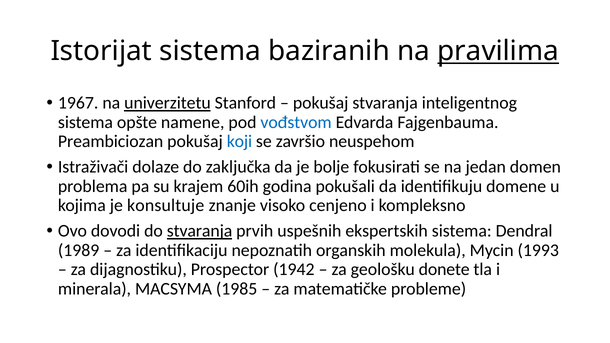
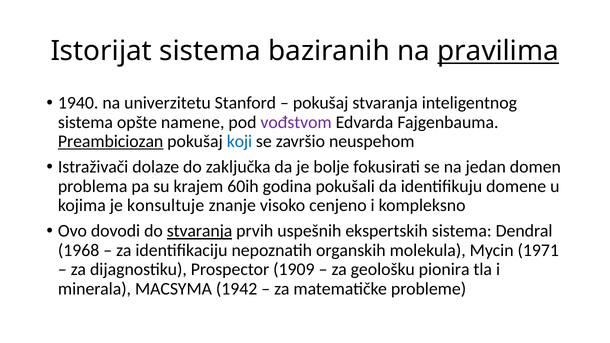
1967: 1967 -> 1940 (78, 103)
univerzitetu underline: present -> none (167, 103)
vođstvom colour: blue -> purple (296, 122)
Preambiciozan underline: none -> present (111, 142)
1989: 1989 -> 1968 (79, 250)
1993: 1993 -> 1971 (538, 250)
1942: 1942 -> 1909 (294, 270)
donete: donete -> pionira (444, 270)
1985: 1985 -> 1942 (237, 289)
